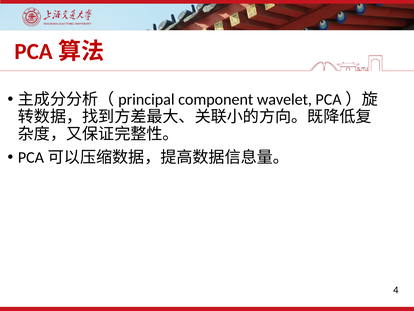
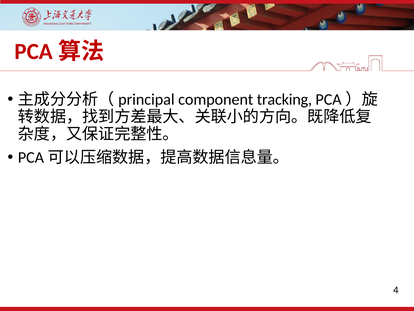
wavelet: wavelet -> tracking (284, 99)
